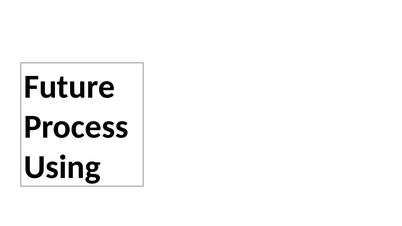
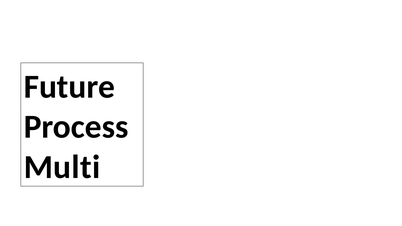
Using: Using -> Multi (62, 167)
